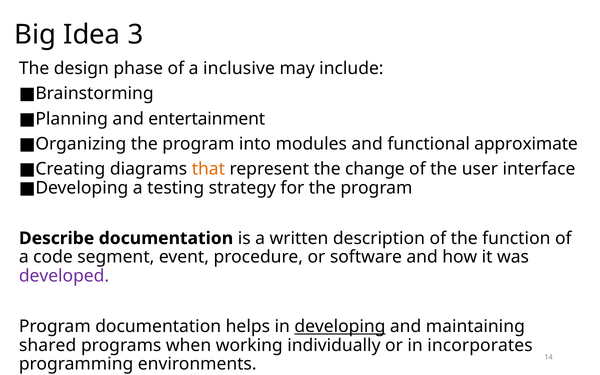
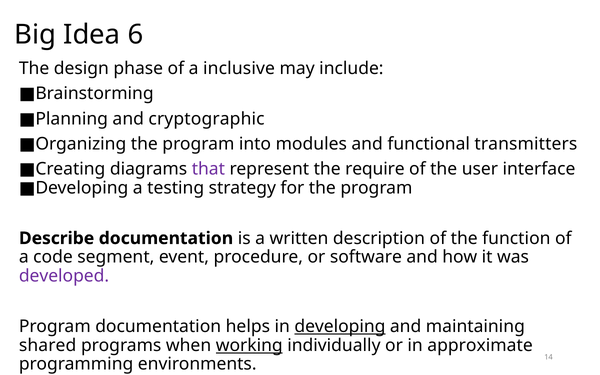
3: 3 -> 6 (135, 35)
entertainment: entertainment -> cryptographic (207, 119)
approximate: approximate -> transmitters (526, 144)
that colour: orange -> purple (208, 169)
change: change -> require (375, 169)
working underline: none -> present (249, 345)
incorporates: incorporates -> approximate (480, 345)
